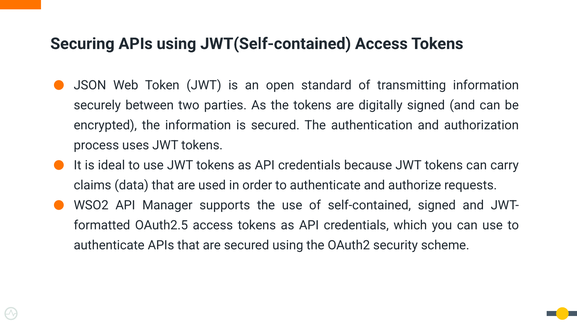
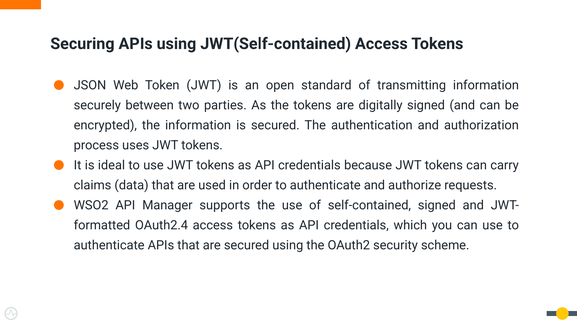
OAuth2.5: OAuth2.5 -> OAuth2.4 (161, 225)
